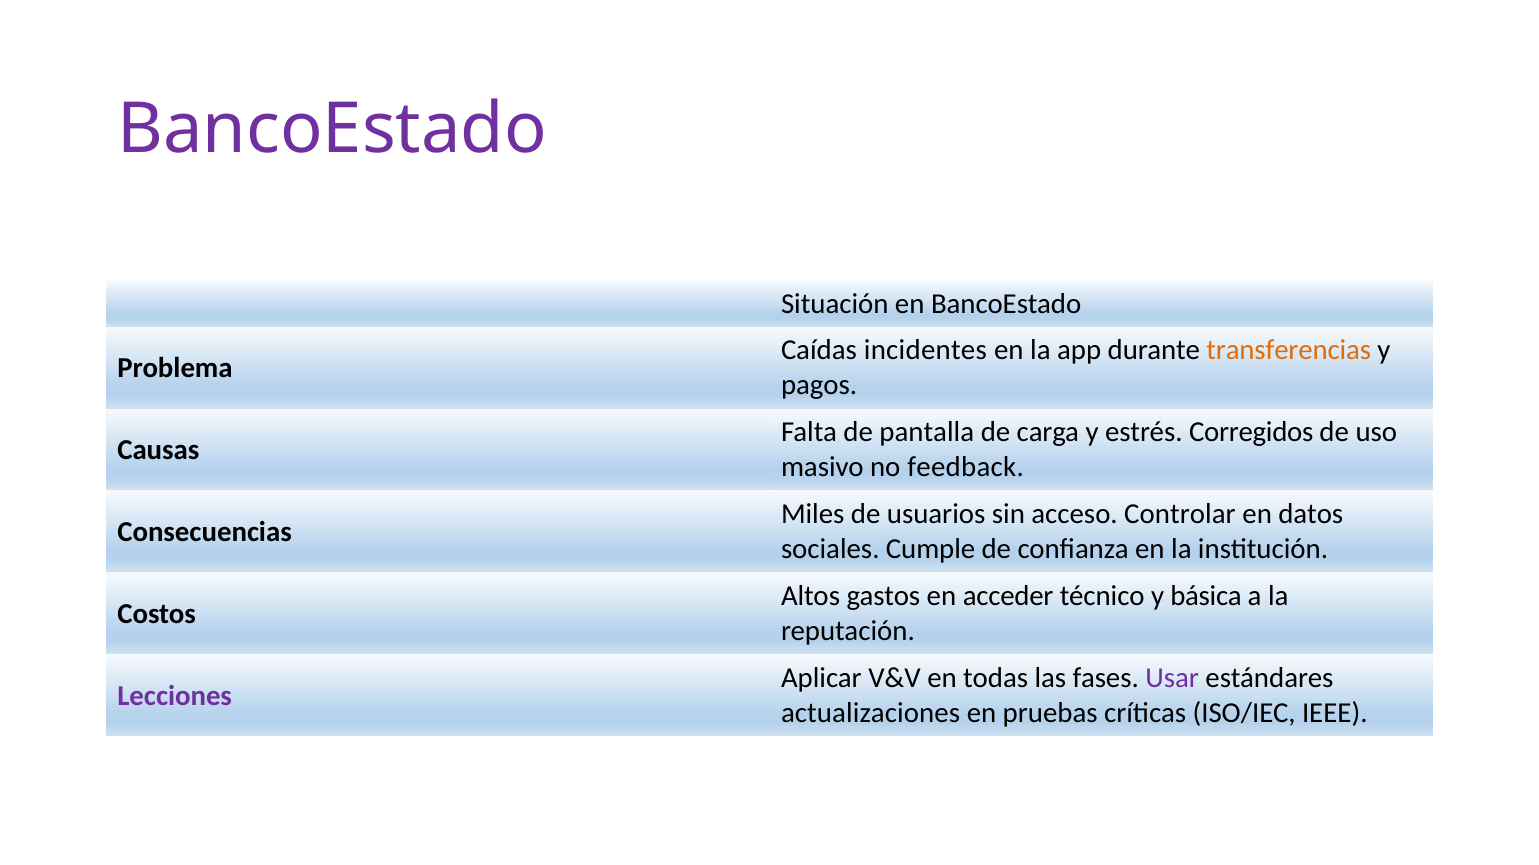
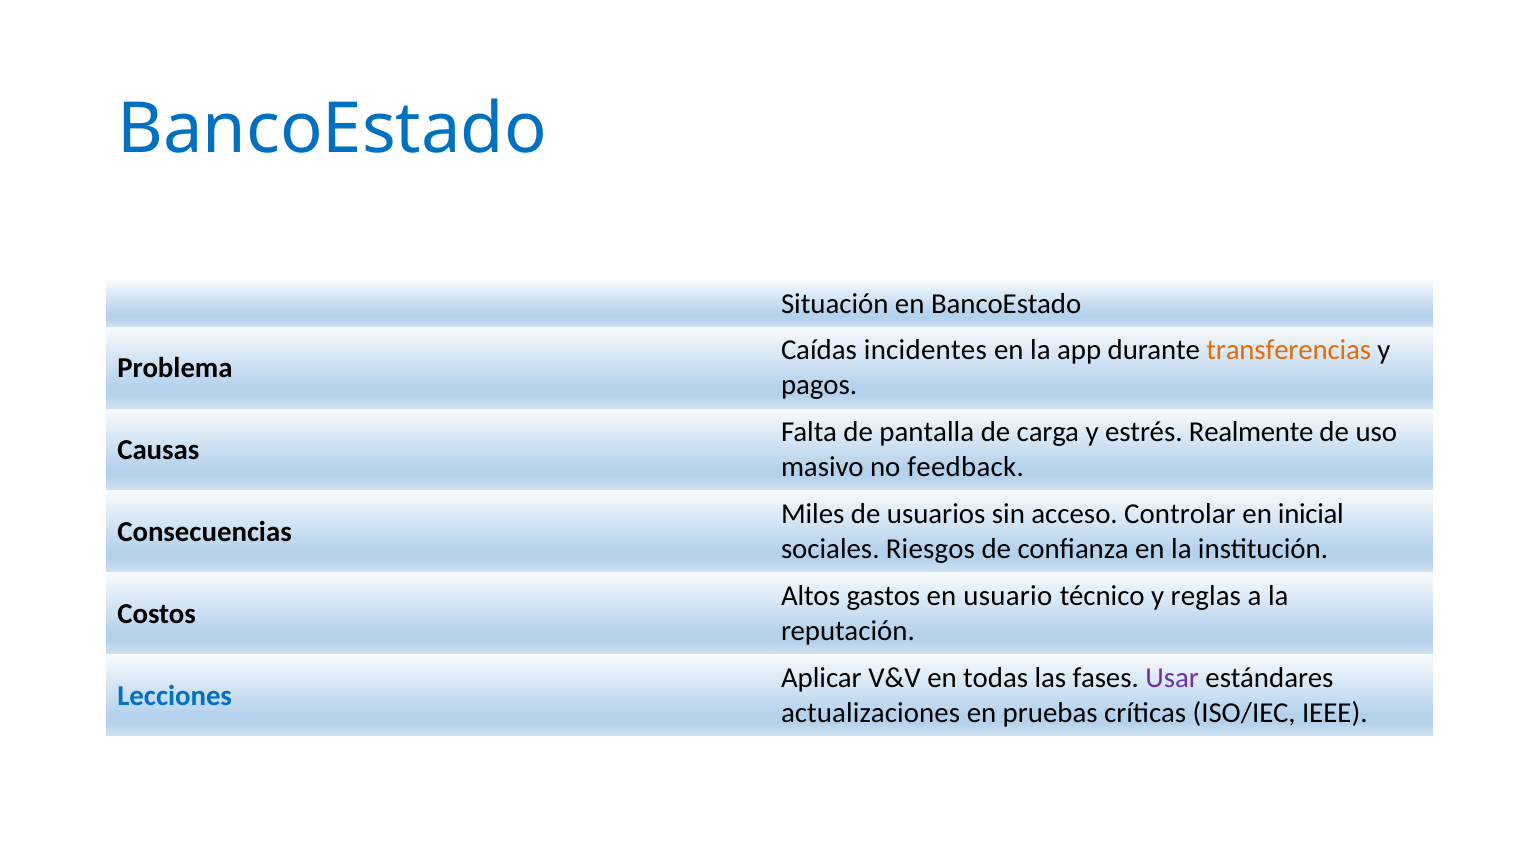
BancoEstado colour: purple -> blue (332, 129)
Corregidos: Corregidos -> Realmente (1251, 433)
datos: datos -> inicial (1311, 515)
Cumple: Cumple -> Riesgos (930, 550)
acceder: acceder -> usuario (1008, 597)
básica: básica -> reglas (1206, 597)
Lecciones colour: purple -> blue (175, 696)
